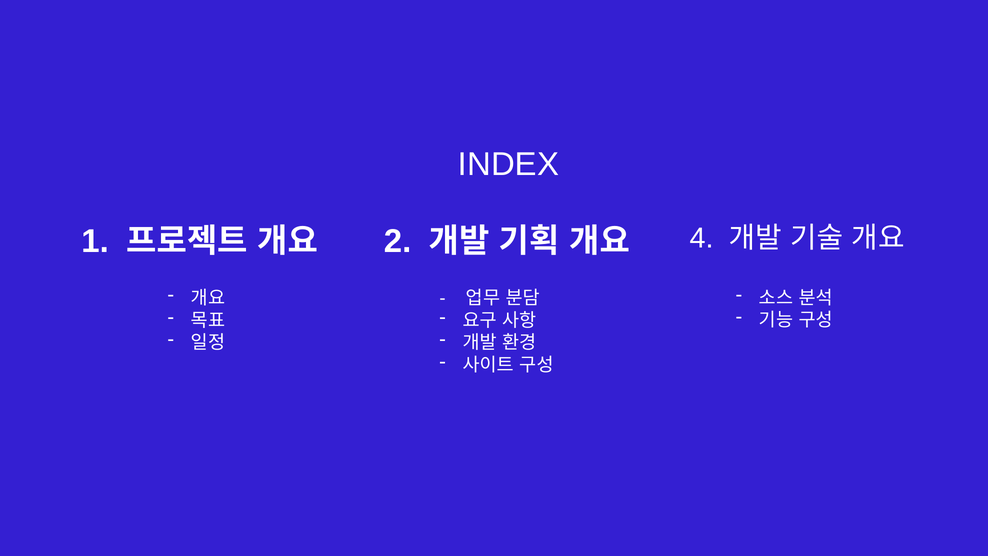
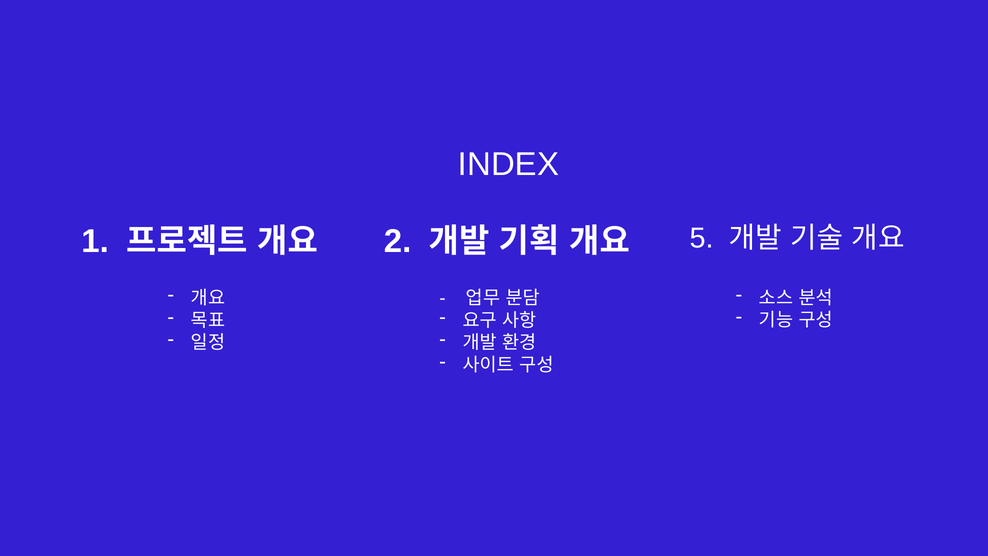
4: 4 -> 5 (702, 238)
